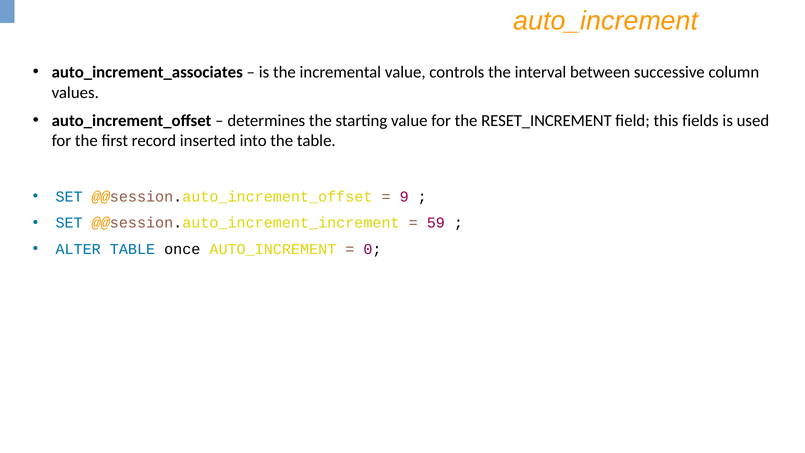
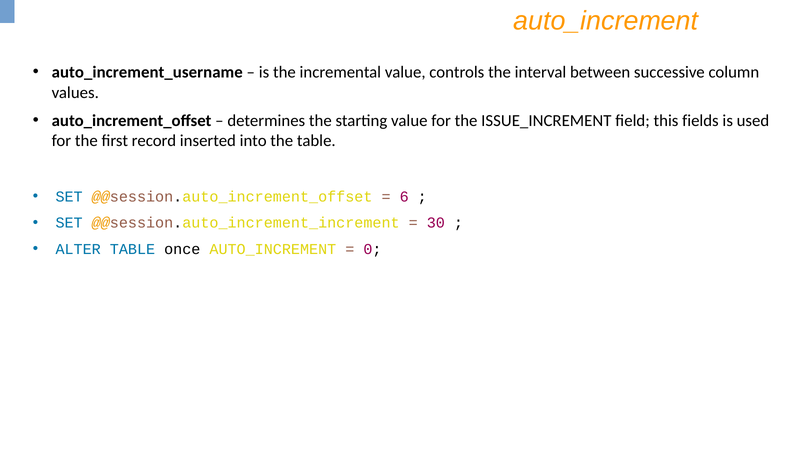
auto_increment_associates: auto_increment_associates -> auto_increment_username (147, 72)
RESET_INCREMENT: RESET_INCREMENT -> ISSUE_INCREMENT (546, 121)
9: 9 -> 6 (404, 197)
59: 59 -> 30 (436, 223)
